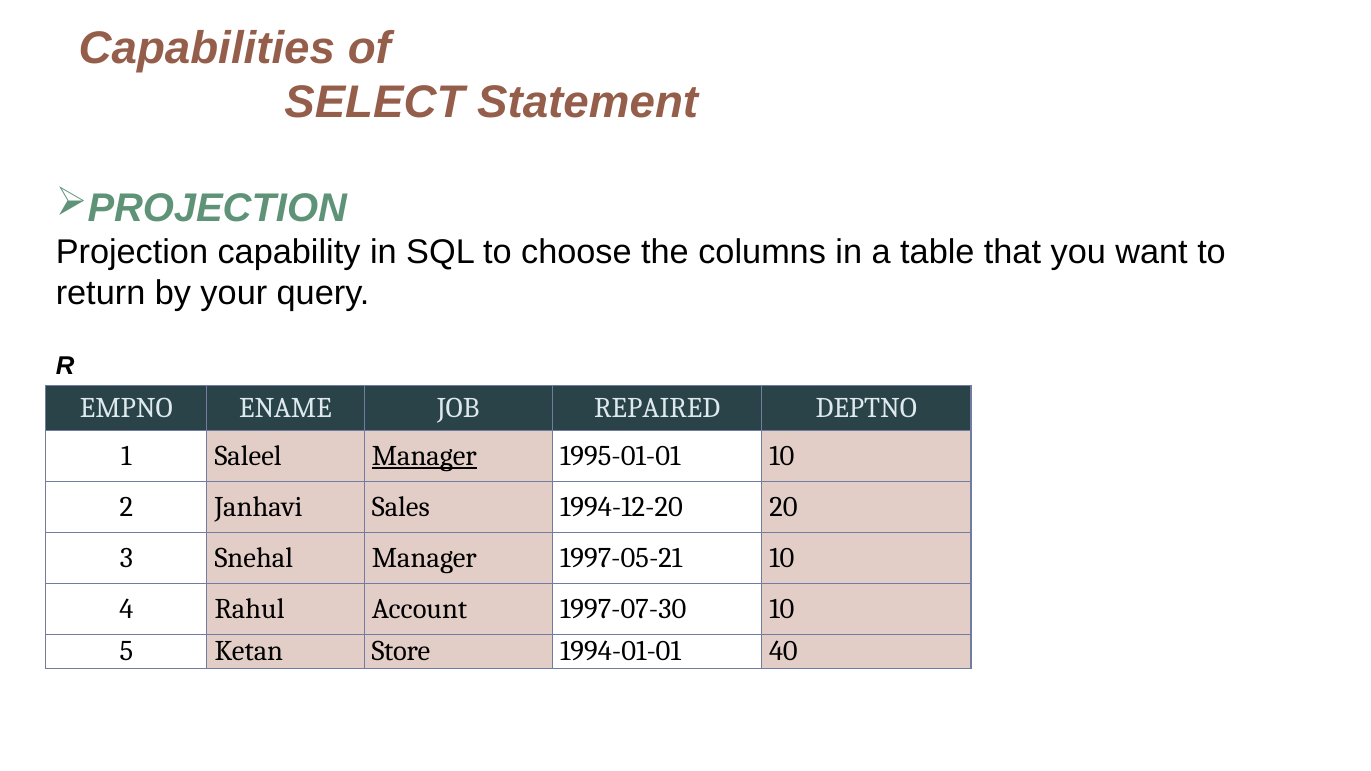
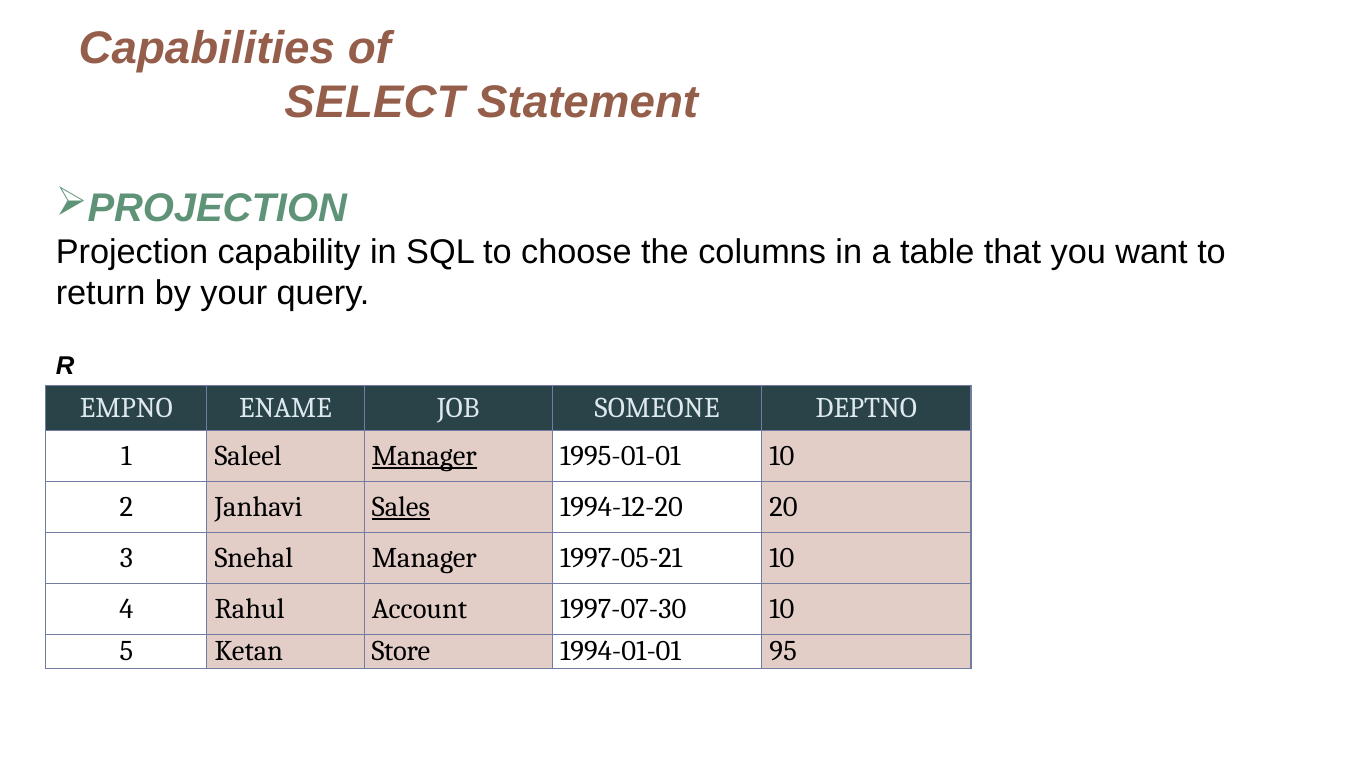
REPAIRED: REPAIRED -> SOMEONE (657, 408)
Sales underline: none -> present (401, 507)
40: 40 -> 95 (783, 651)
